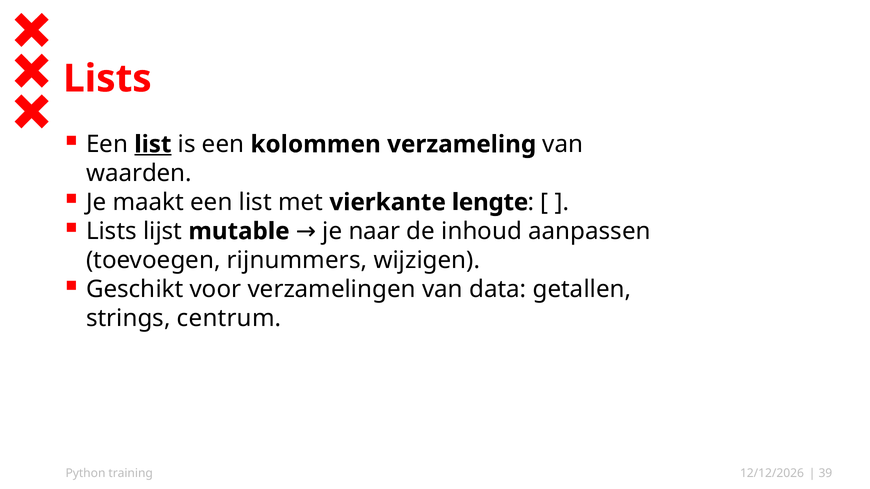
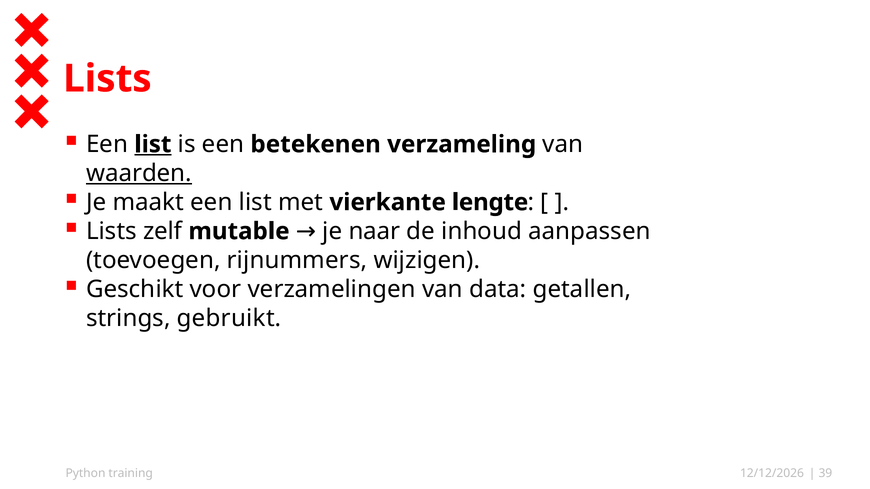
kolommen: kolommen -> betekenen (316, 144)
waarden underline: none -> present (139, 173)
lijst: lijst -> zelf (163, 231)
centrum: centrum -> gebruikt (229, 318)
